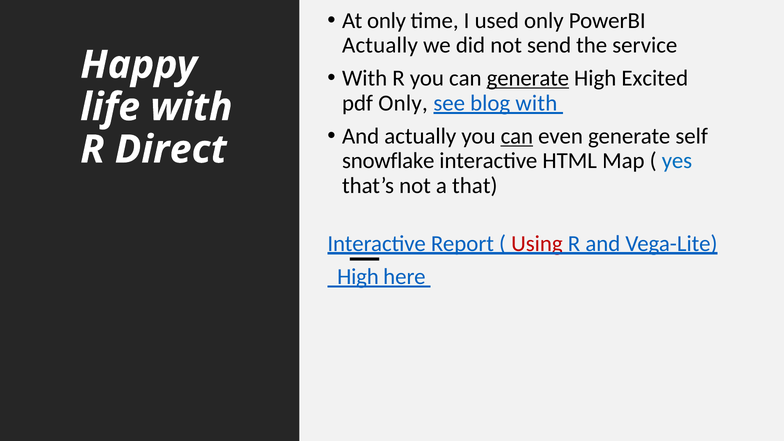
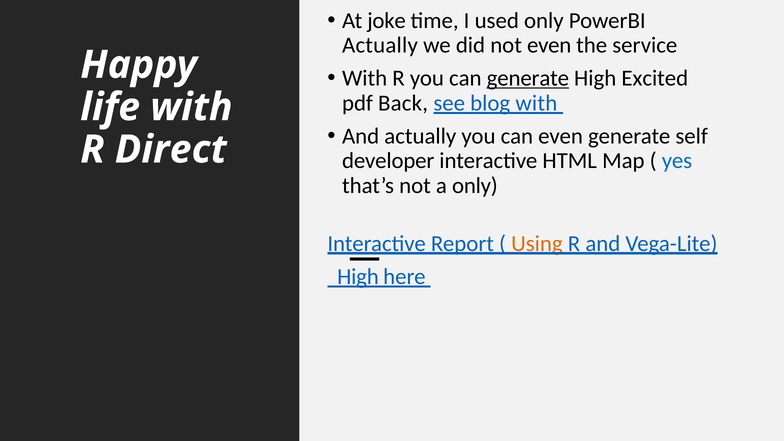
At only: only -> joke (387, 21)
not send: send -> even (549, 45)
pdf Only: Only -> Back (403, 103)
can underline: present -> none (517, 136)
snowflake: snowflake -> developer (388, 161)
a that: that -> only (475, 186)
Using colour: red -> orange (537, 243)
